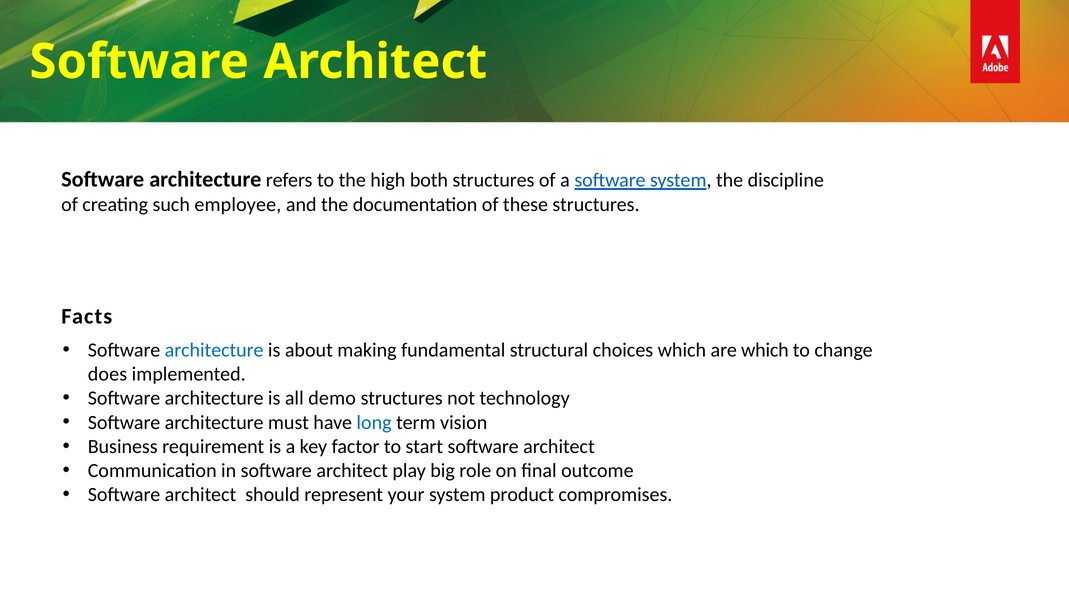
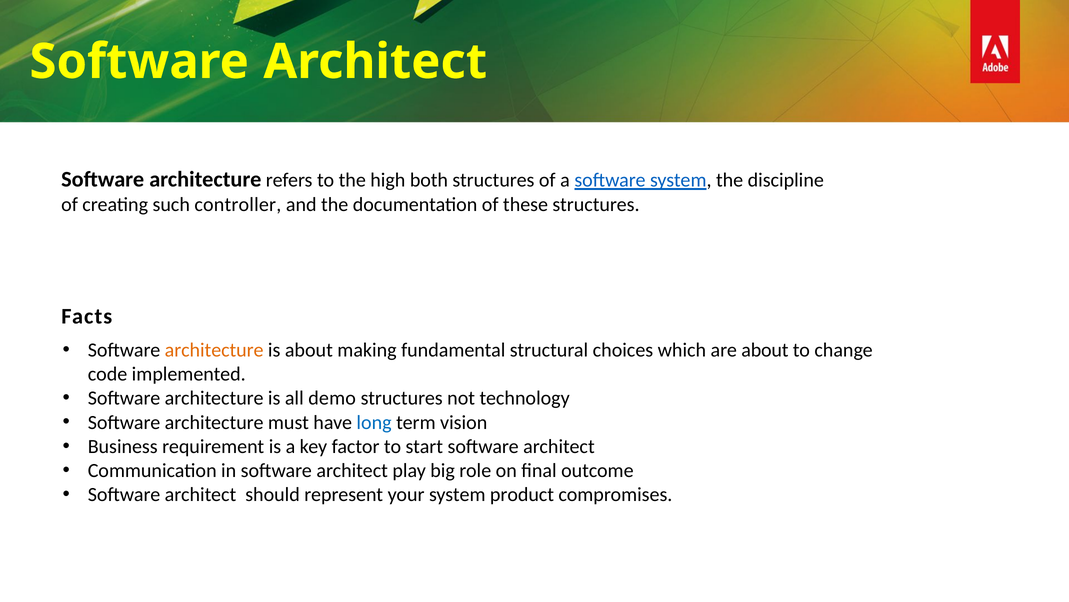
employee: employee -> controller (238, 205)
architecture colour: blue -> orange (214, 350)
are which: which -> about (765, 350)
does: does -> code (108, 374)
